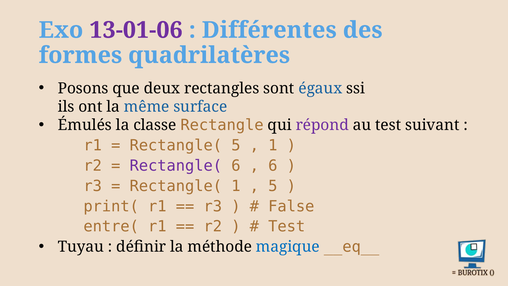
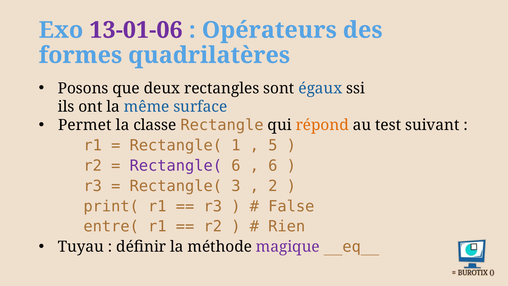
Différentes: Différentes -> Opérateurs (269, 30)
Émulés: Émulés -> Permet (85, 125)
répond colour: purple -> orange (322, 125)
Rectangle( 5: 5 -> 1 (236, 145)
1: 1 -> 5 (273, 145)
Rectangle( 1: 1 -> 3 (236, 186)
5: 5 -> 2 (273, 186)
Test: Test -> Rien (287, 226)
magique colour: blue -> purple (288, 247)
